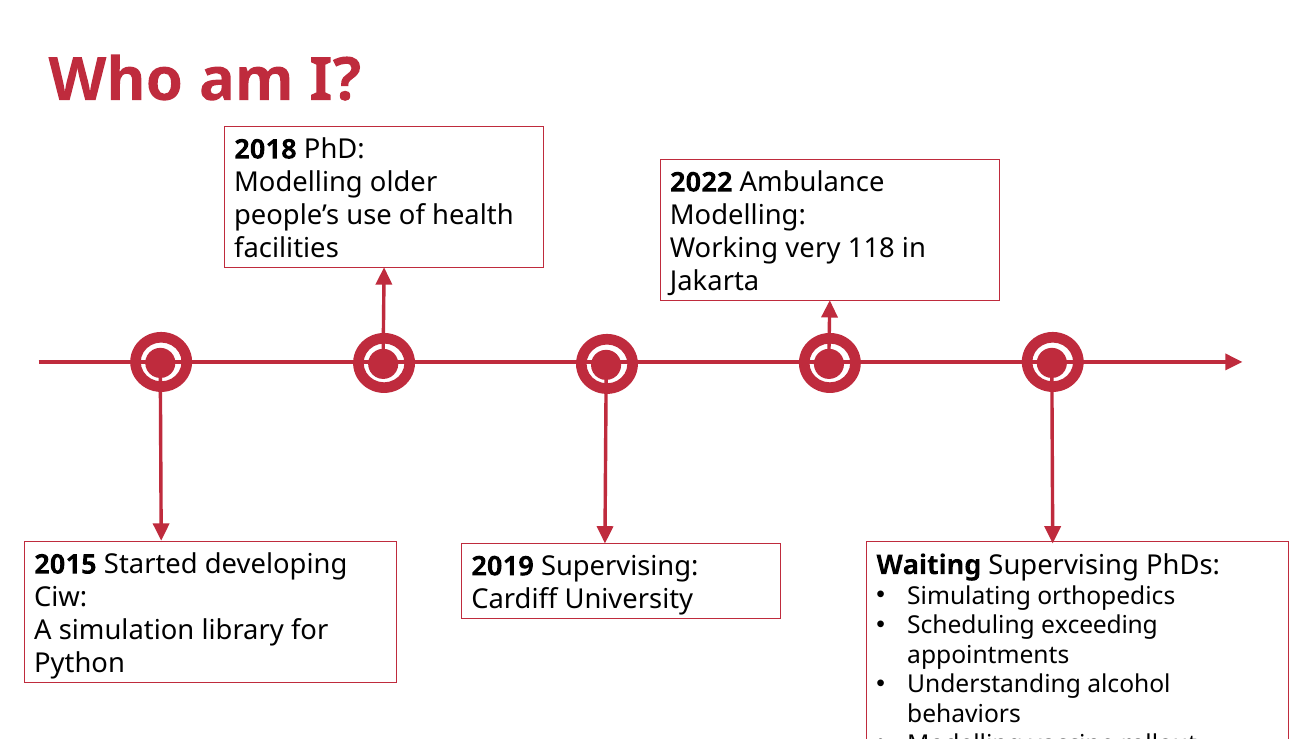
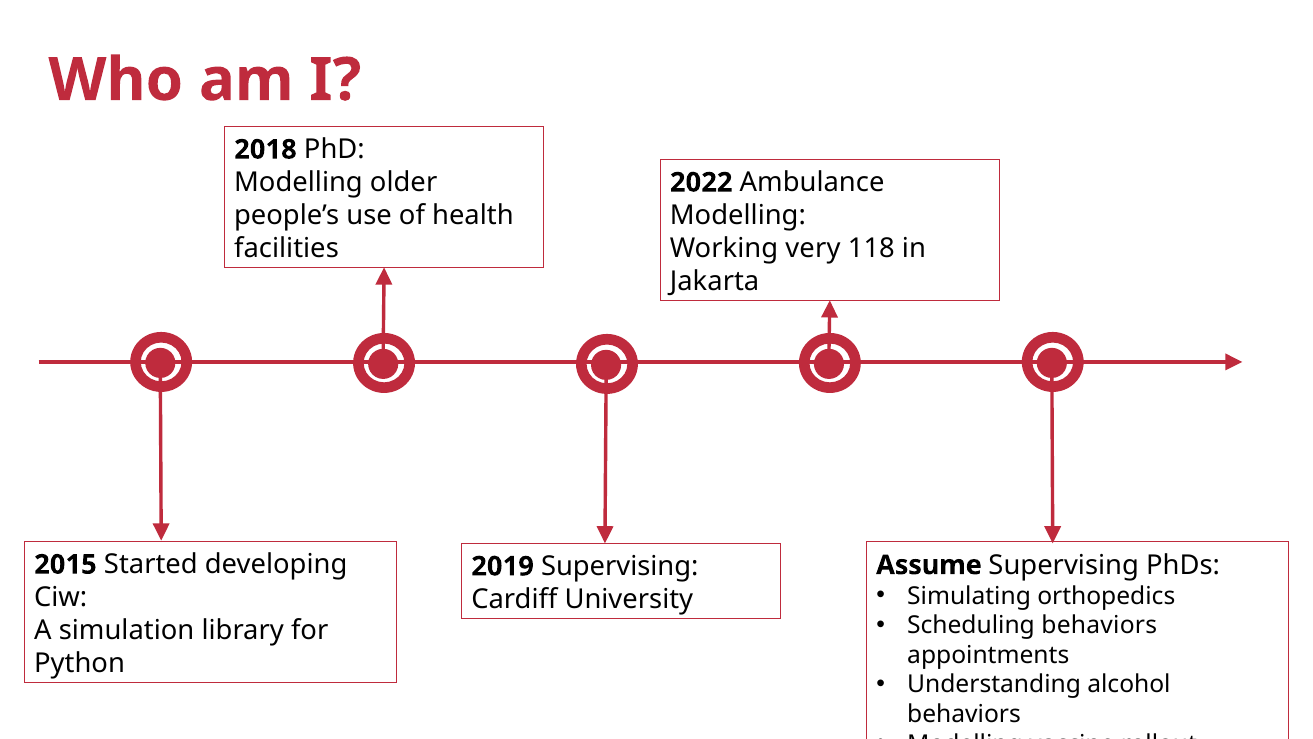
Waiting: Waiting -> Assume (929, 565)
Scheduling exceeding: exceeding -> behaviors (1099, 625)
